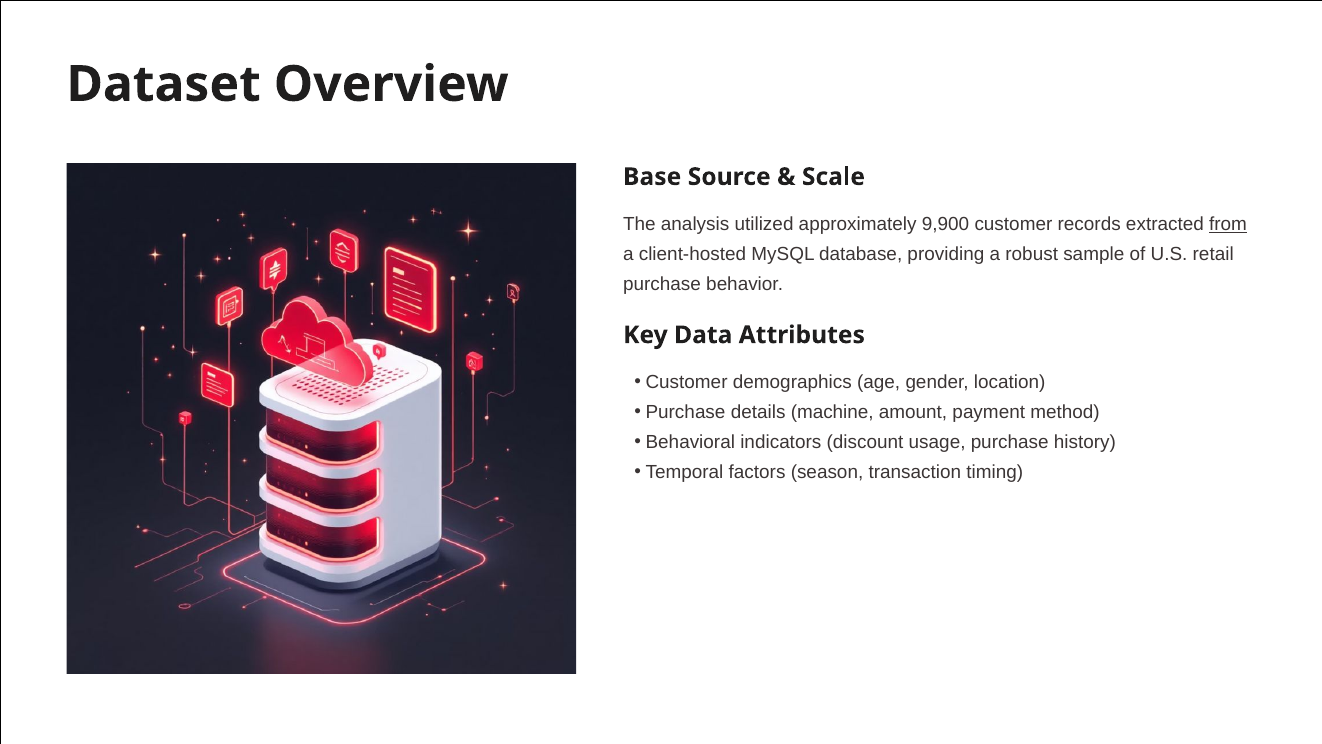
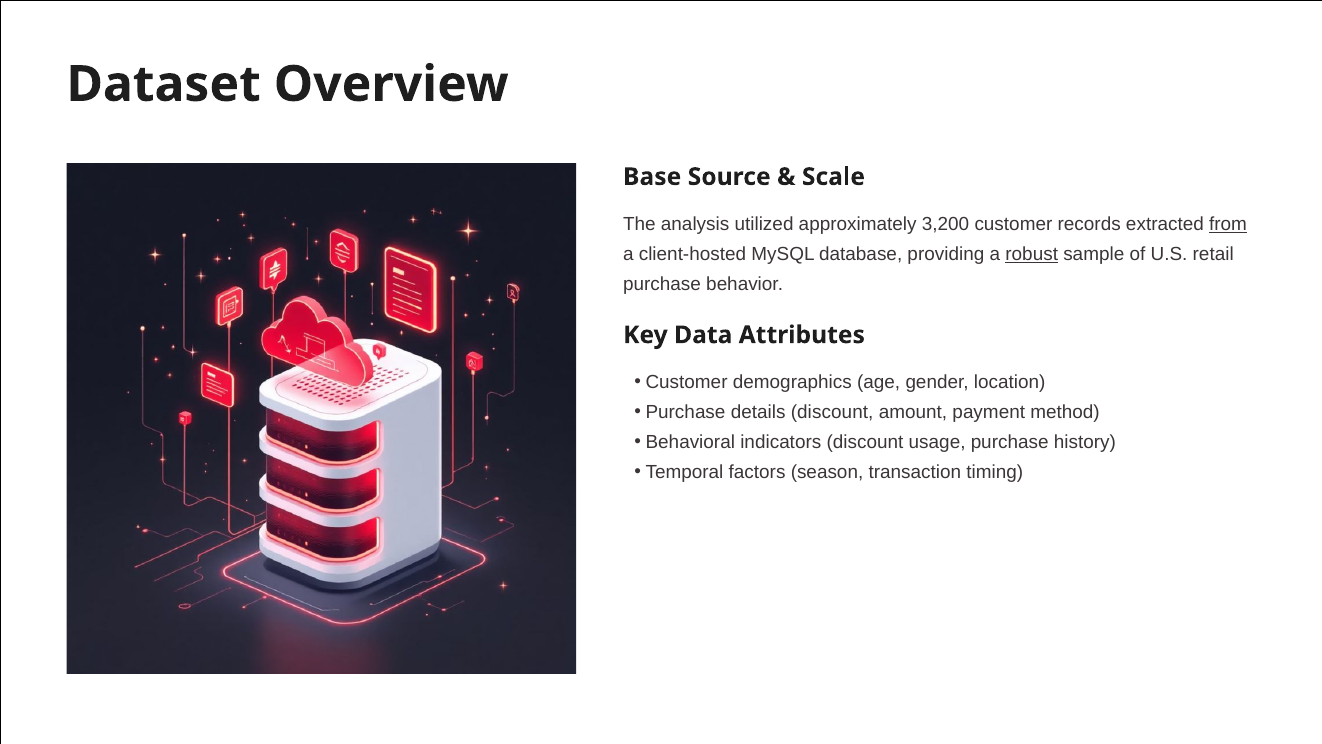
9,900: 9,900 -> 3,200 (946, 224)
robust underline: none -> present (1032, 254)
details machine: machine -> discount (832, 412)
